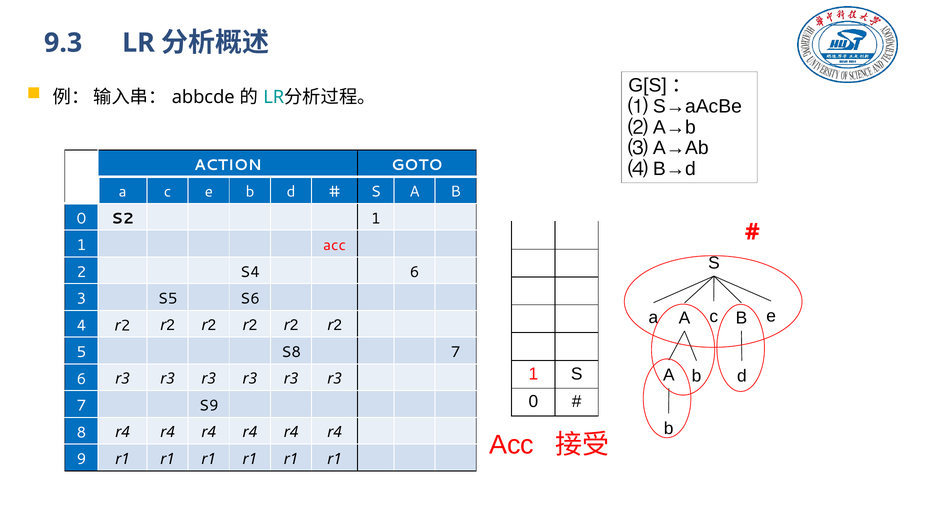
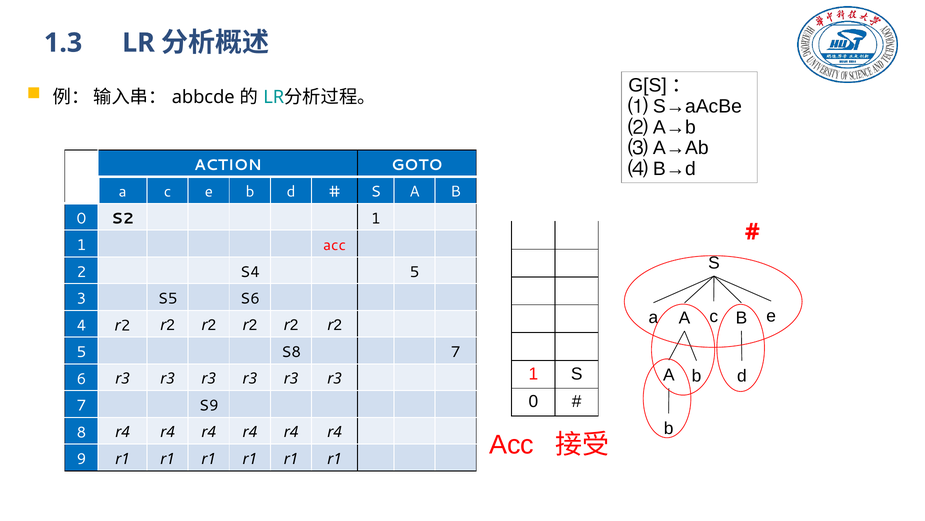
9.3: 9.3 -> 1.3 (63, 43)
S4 6: 6 -> 5 (415, 272)
